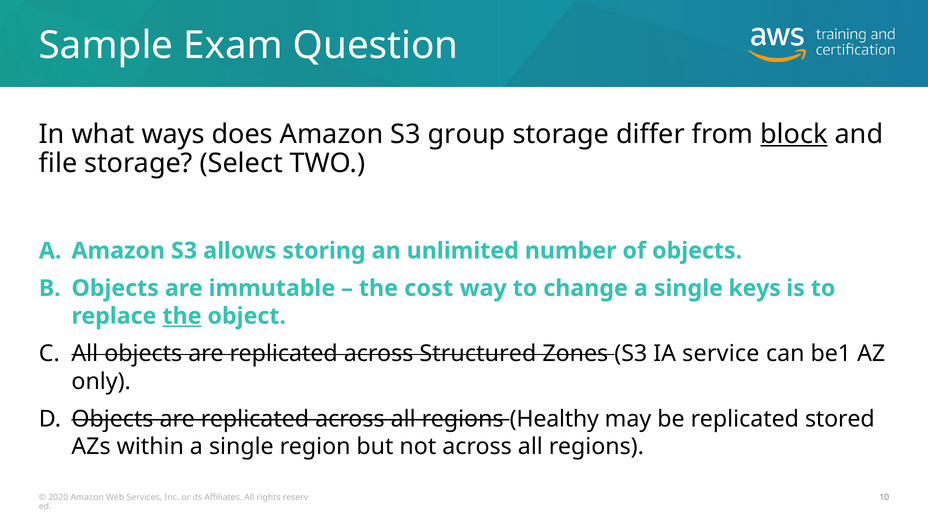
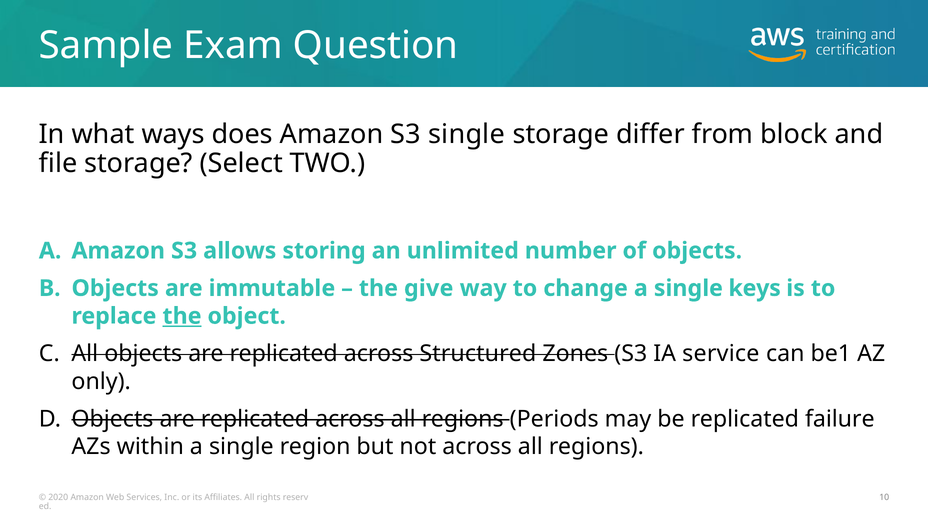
S3 group: group -> single (466, 134)
block underline: present -> none (794, 134)
cost: cost -> give (429, 288)
Healthy: Healthy -> Periods (554, 419)
stored: stored -> failure (840, 419)
